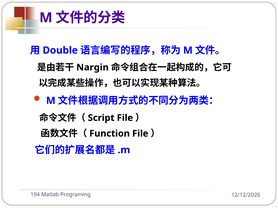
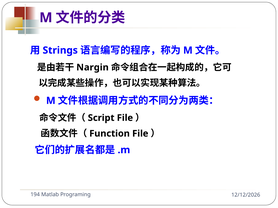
Double: Double -> Strings (60, 50)
